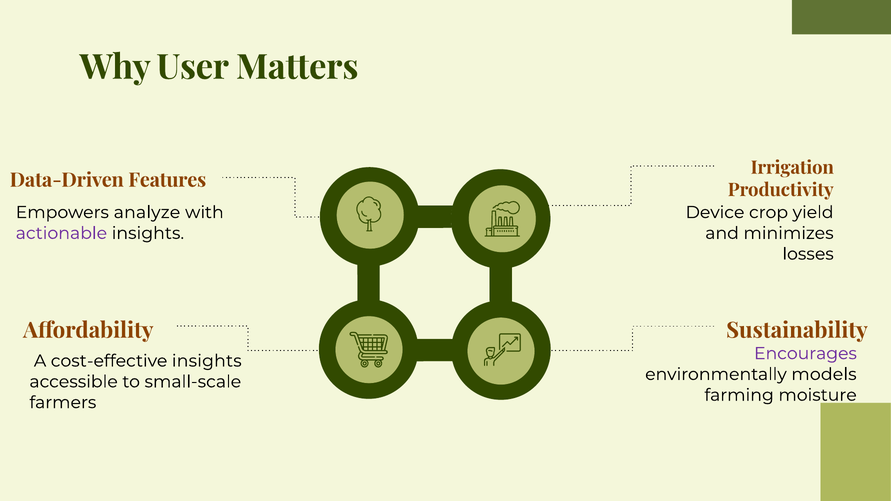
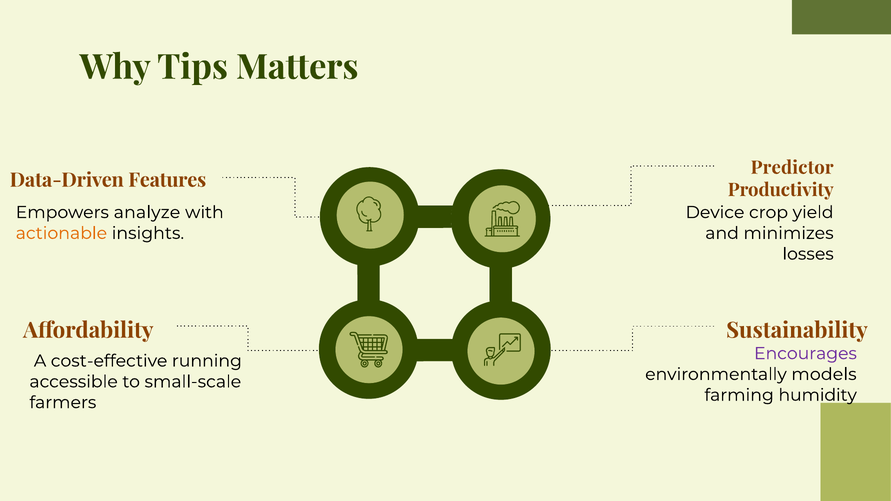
User: User -> Tips (193, 67)
Irrigation: Irrigation -> Predictor (792, 168)
actionable colour: purple -> orange (61, 233)
cost-effective insights: insights -> running (207, 361)
moisture: moisture -> humidity (818, 395)
